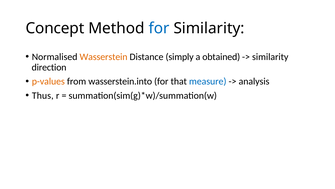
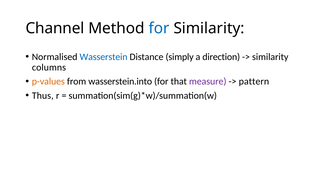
Concept: Concept -> Channel (55, 28)
Wasserstein colour: orange -> blue (104, 57)
obtained: obtained -> direction (221, 57)
direction: direction -> columns (49, 67)
measure colour: blue -> purple (208, 81)
analysis: analysis -> pattern (254, 81)
